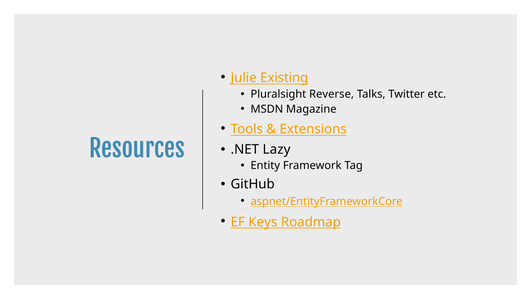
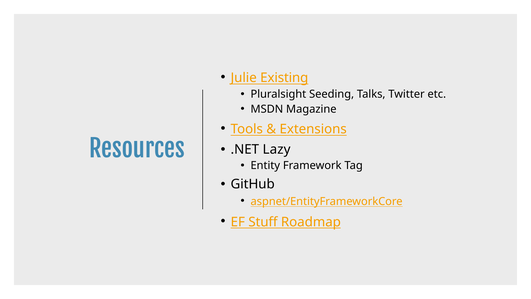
Reverse: Reverse -> Seeding (332, 94)
Keys: Keys -> Stuff (263, 222)
